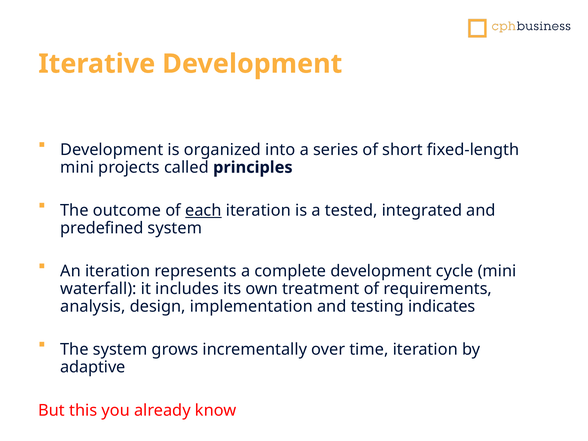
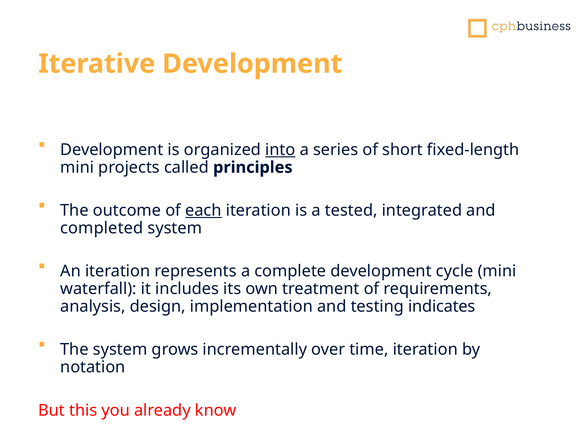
into underline: none -> present (280, 150)
predefined: predefined -> completed (102, 228)
adaptive: adaptive -> notation (93, 367)
